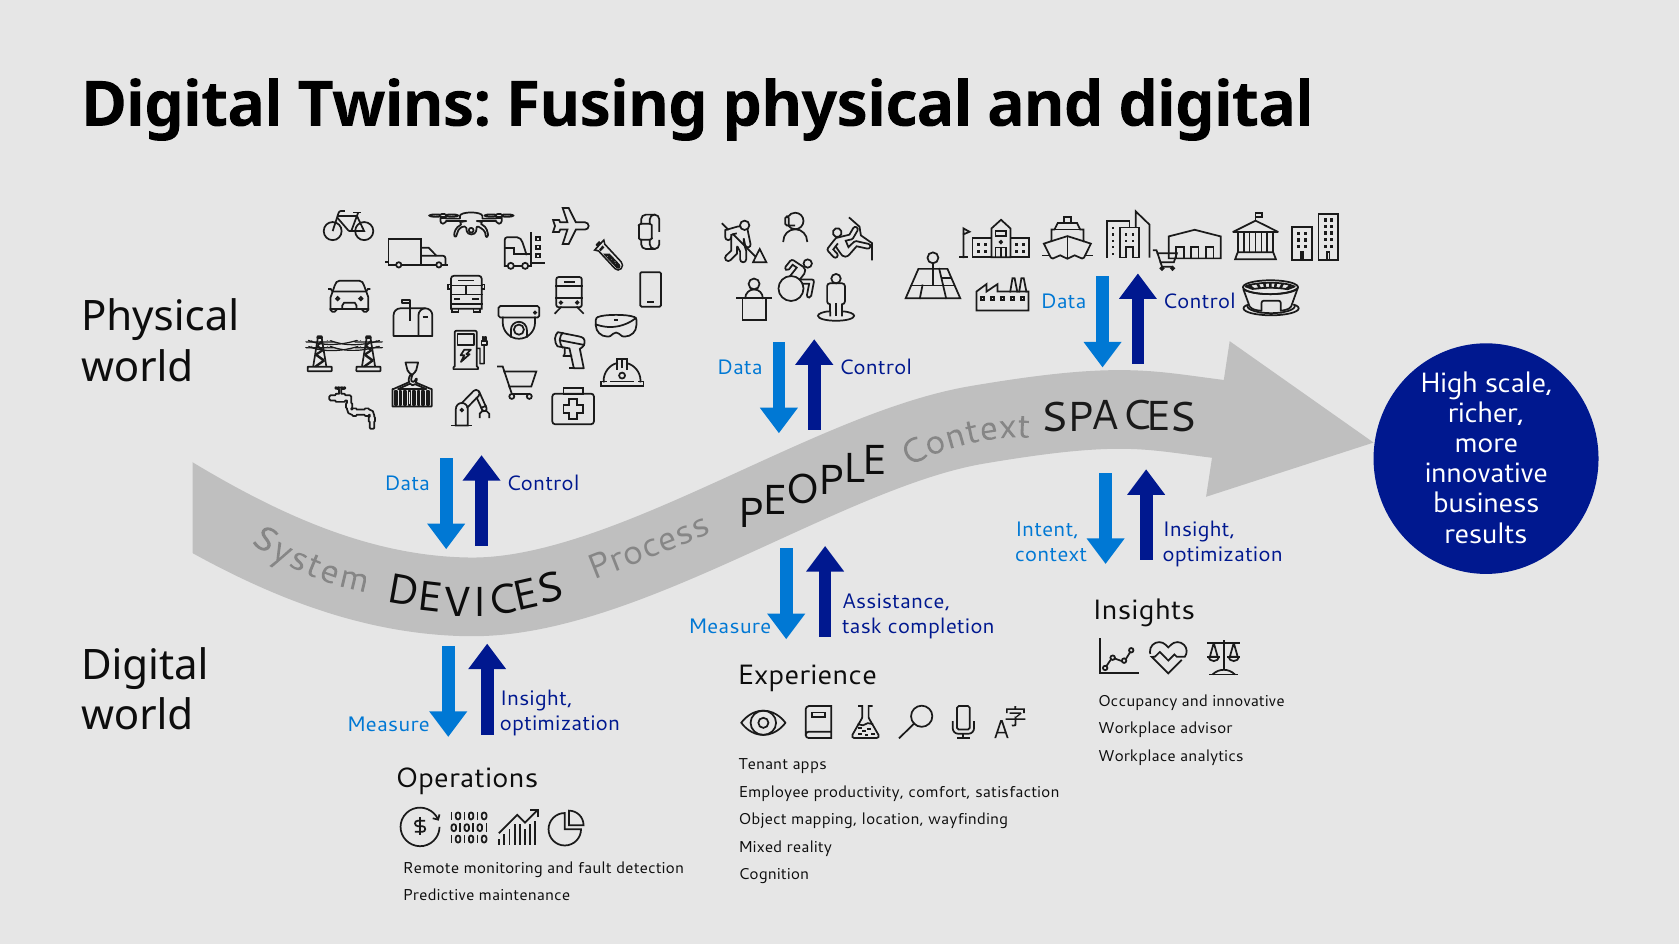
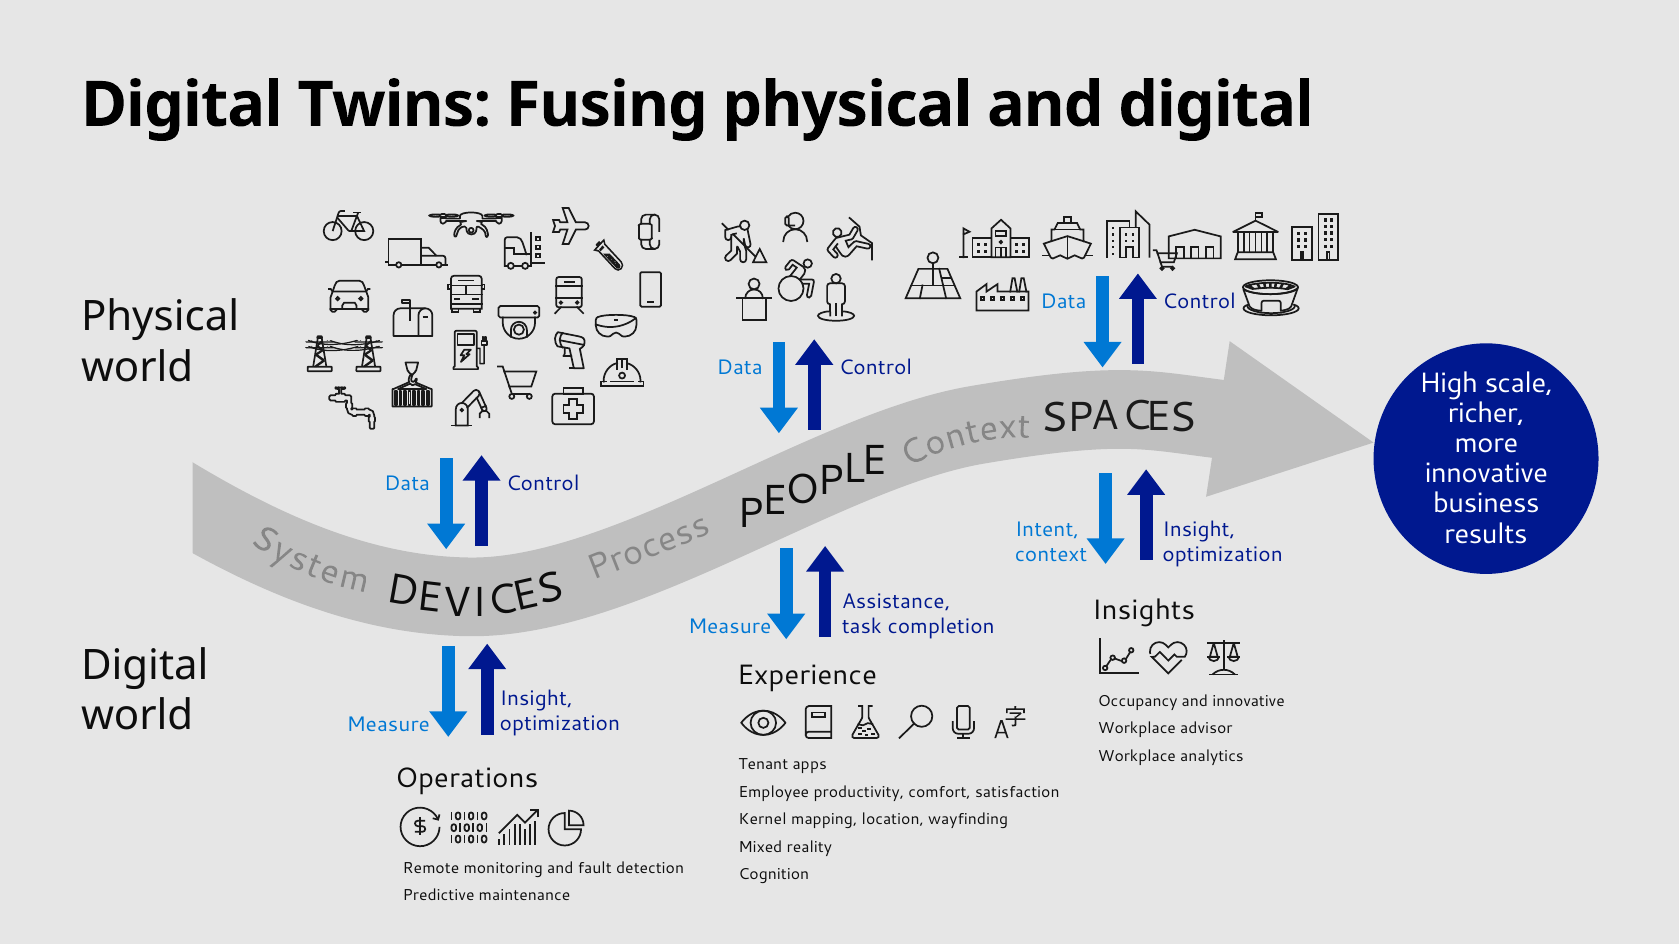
Object: Object -> Kernel (763, 820)
